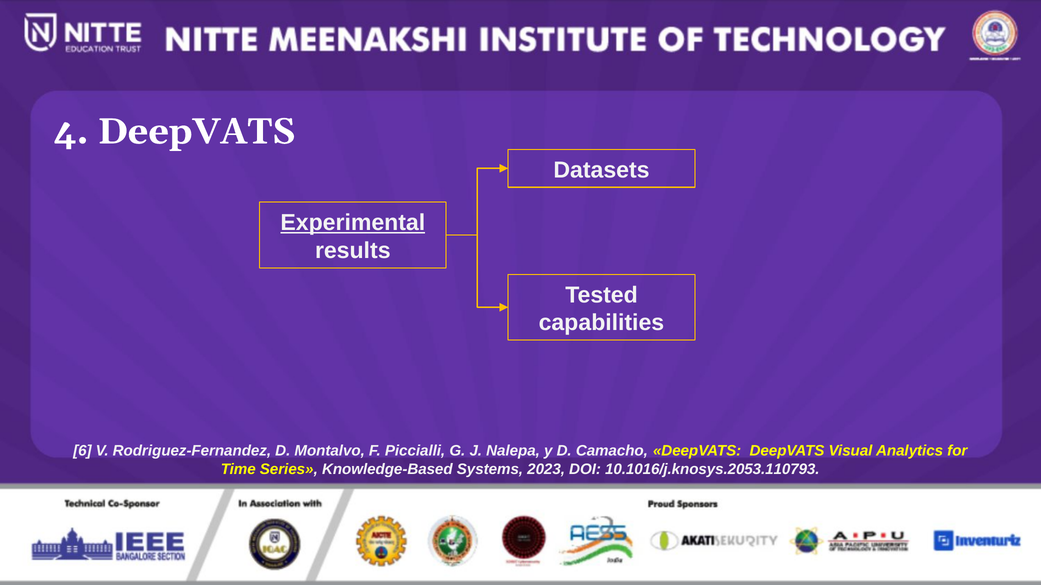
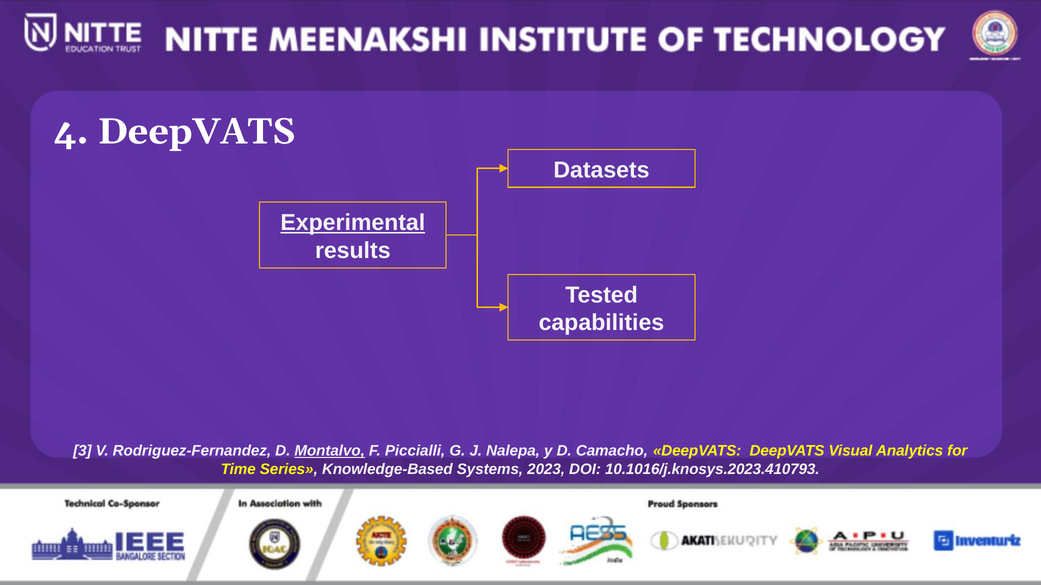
6: 6 -> 3 (82, 451)
Montalvo underline: none -> present (330, 451)
10.1016/j.knosys.2053.110793: 10.1016/j.knosys.2053.110793 -> 10.1016/j.knosys.2023.410793 (712, 470)
